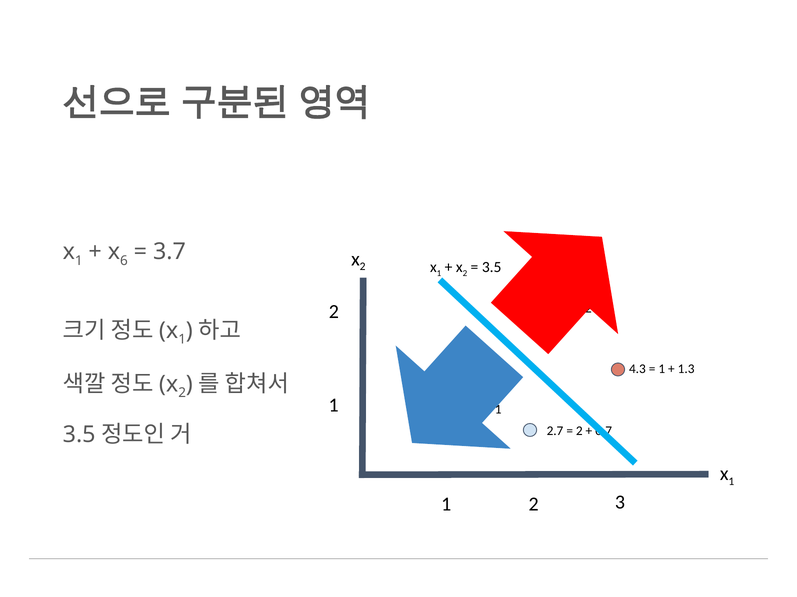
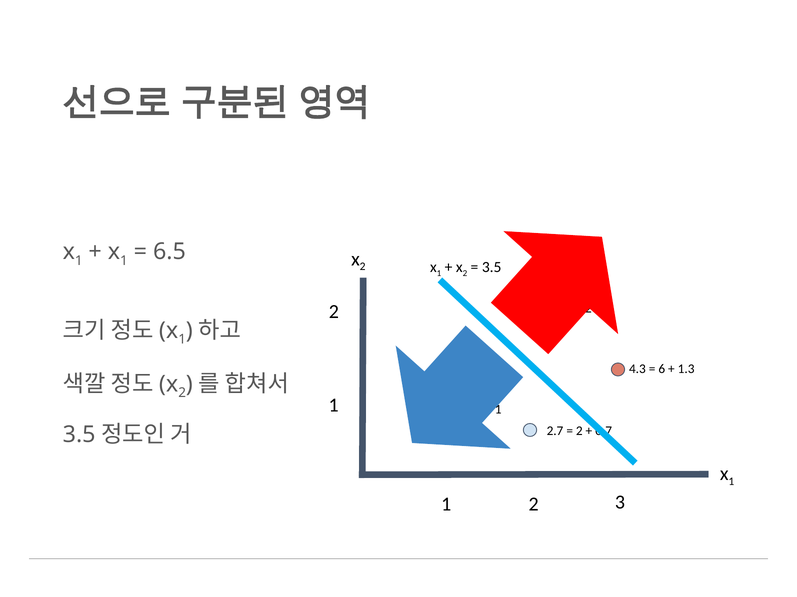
6: 6 -> 1 (124, 261)
3.7: 3.7 -> 6.5 (169, 252)
1: 1 -> 6 (662, 369)
